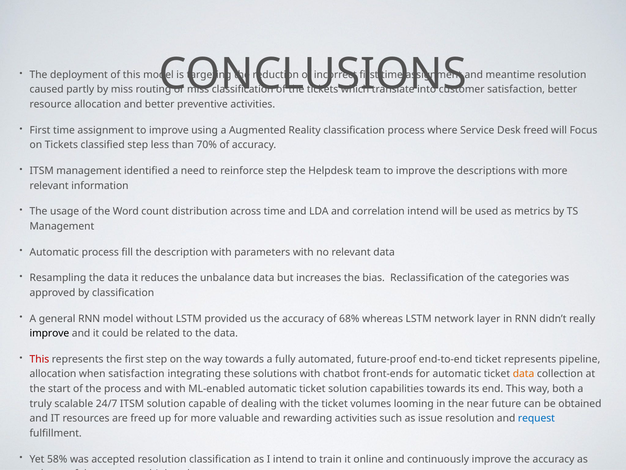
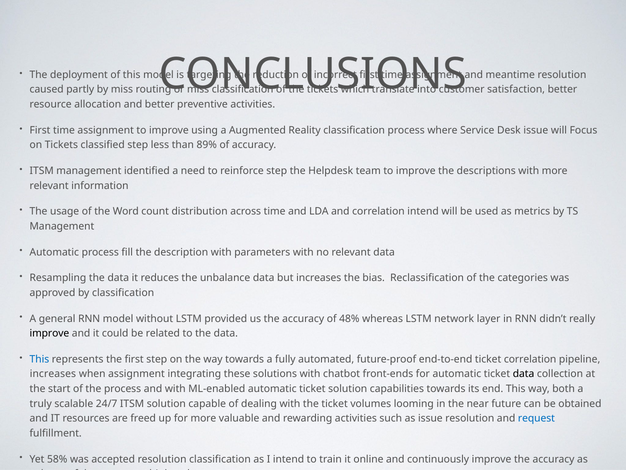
Desk freed: freed -> issue (536, 130)
70%: 70% -> 89% (207, 145)
68%: 68% -> 48% (349, 318)
This colour: red -> blue (39, 359)
ticket represents: represents -> correlation (530, 359)
allocation: allocation -> increases (53, 374)
when satisfaction: satisfaction -> assignment (136, 374)
data colour: orange -> black (524, 374)
